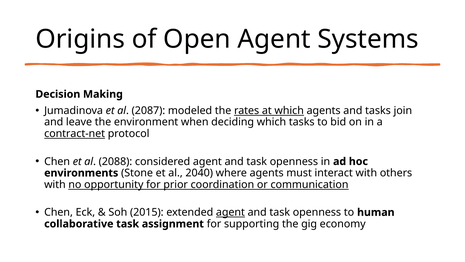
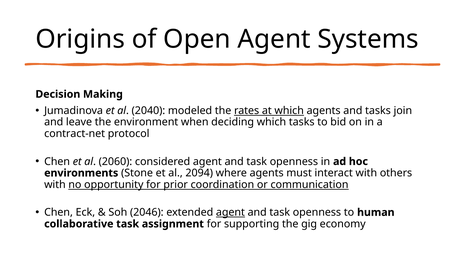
2087: 2087 -> 2040 (148, 110)
contract-net underline: present -> none (75, 133)
2088: 2088 -> 2060 (115, 161)
2040: 2040 -> 2094 (199, 173)
2015: 2015 -> 2046 (147, 212)
